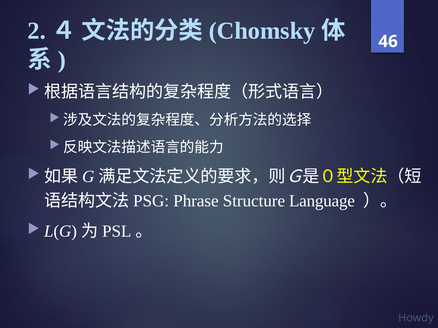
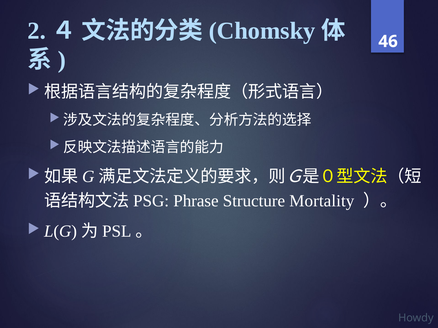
Language: Language -> Mortality (322, 201)
